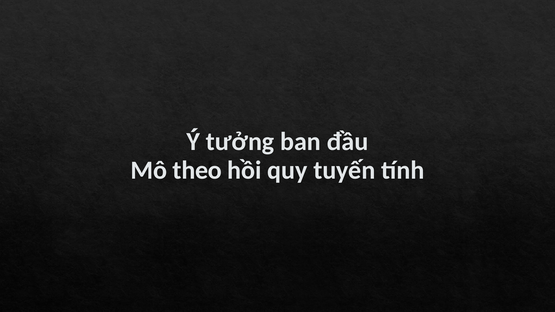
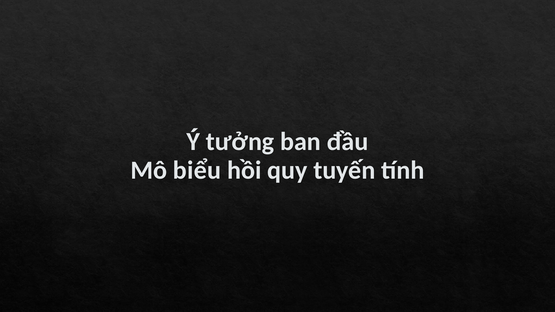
theo: theo -> biểu (197, 170)
